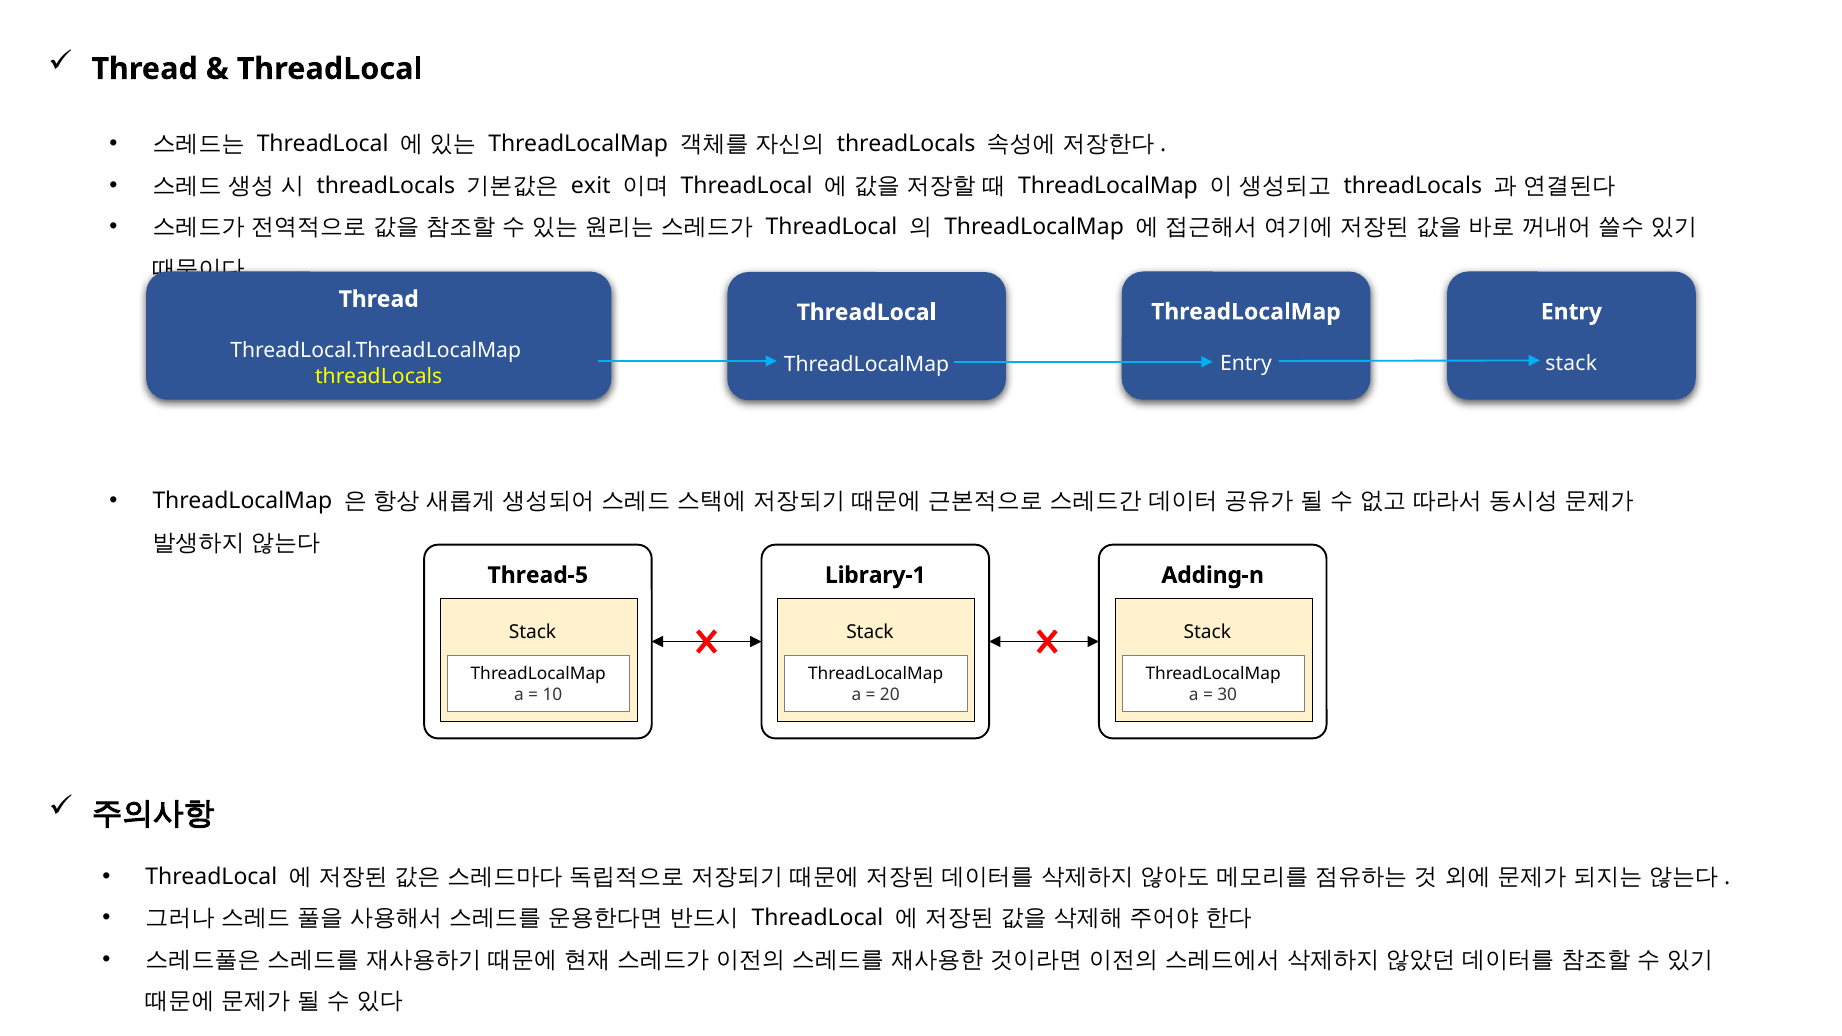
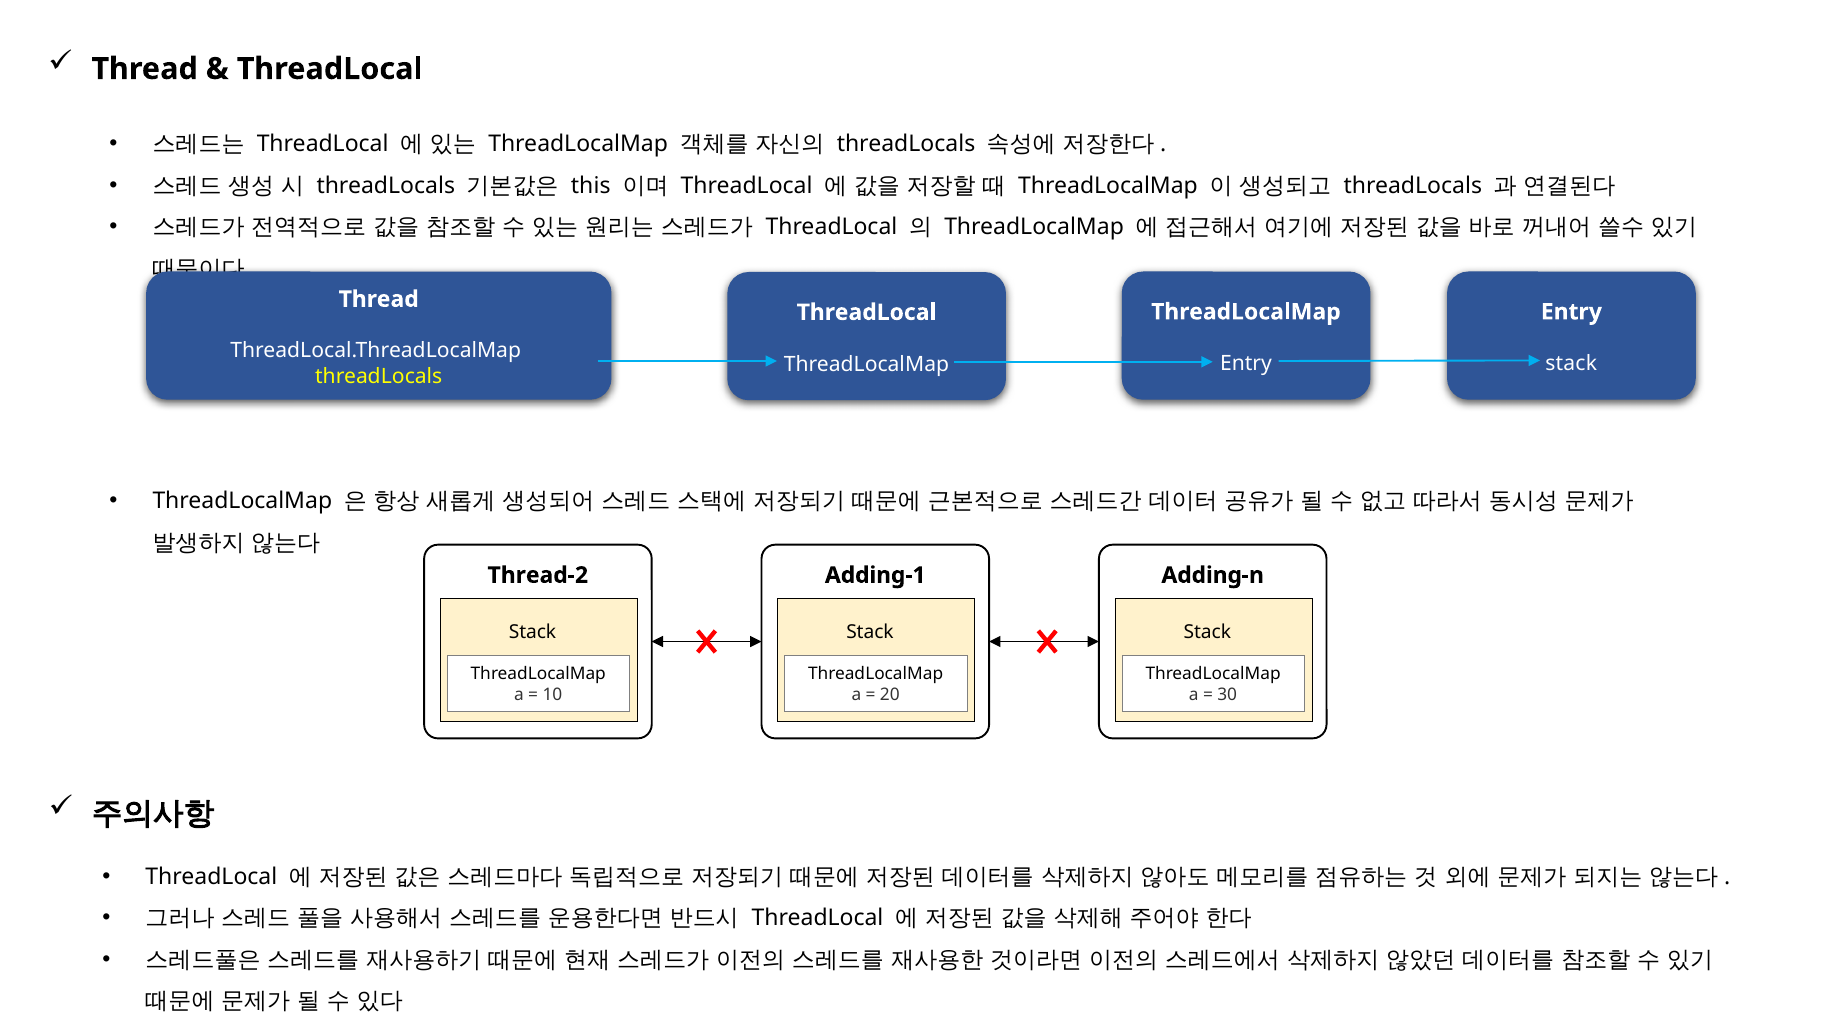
exit: exit -> this (591, 186)
Thread-5: Thread-5 -> Thread-2 (538, 575)
Library-1: Library-1 -> Adding-1 (875, 575)
